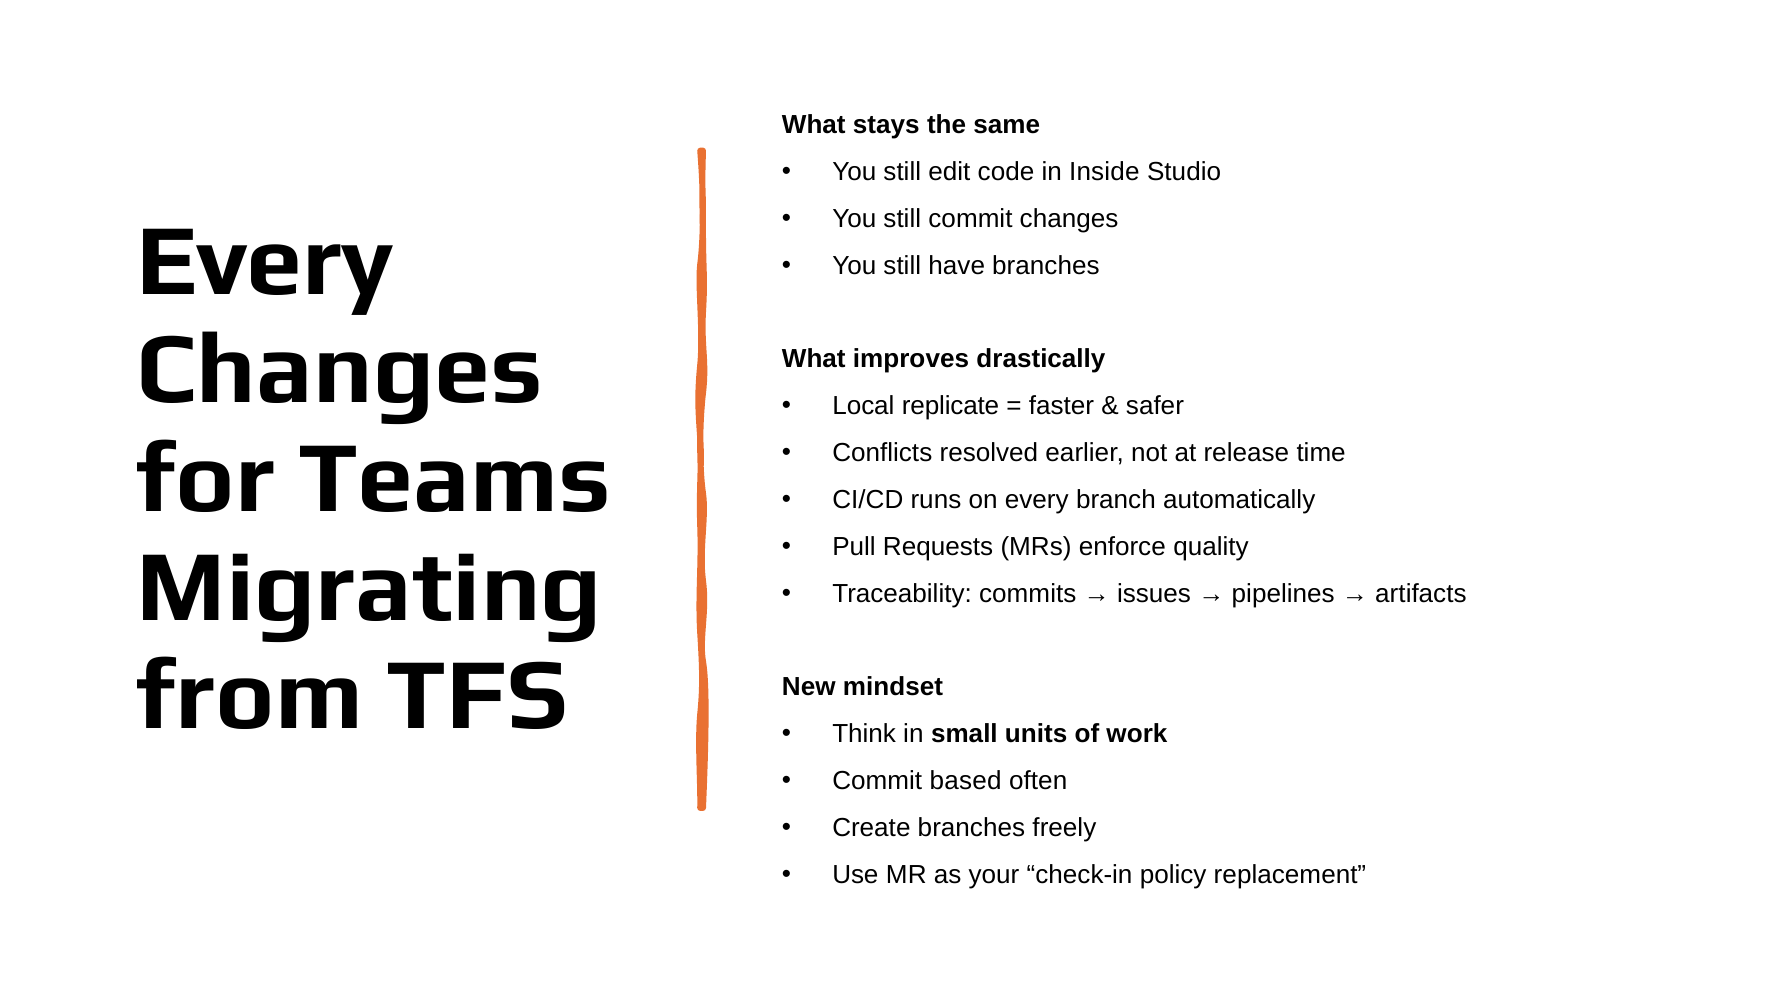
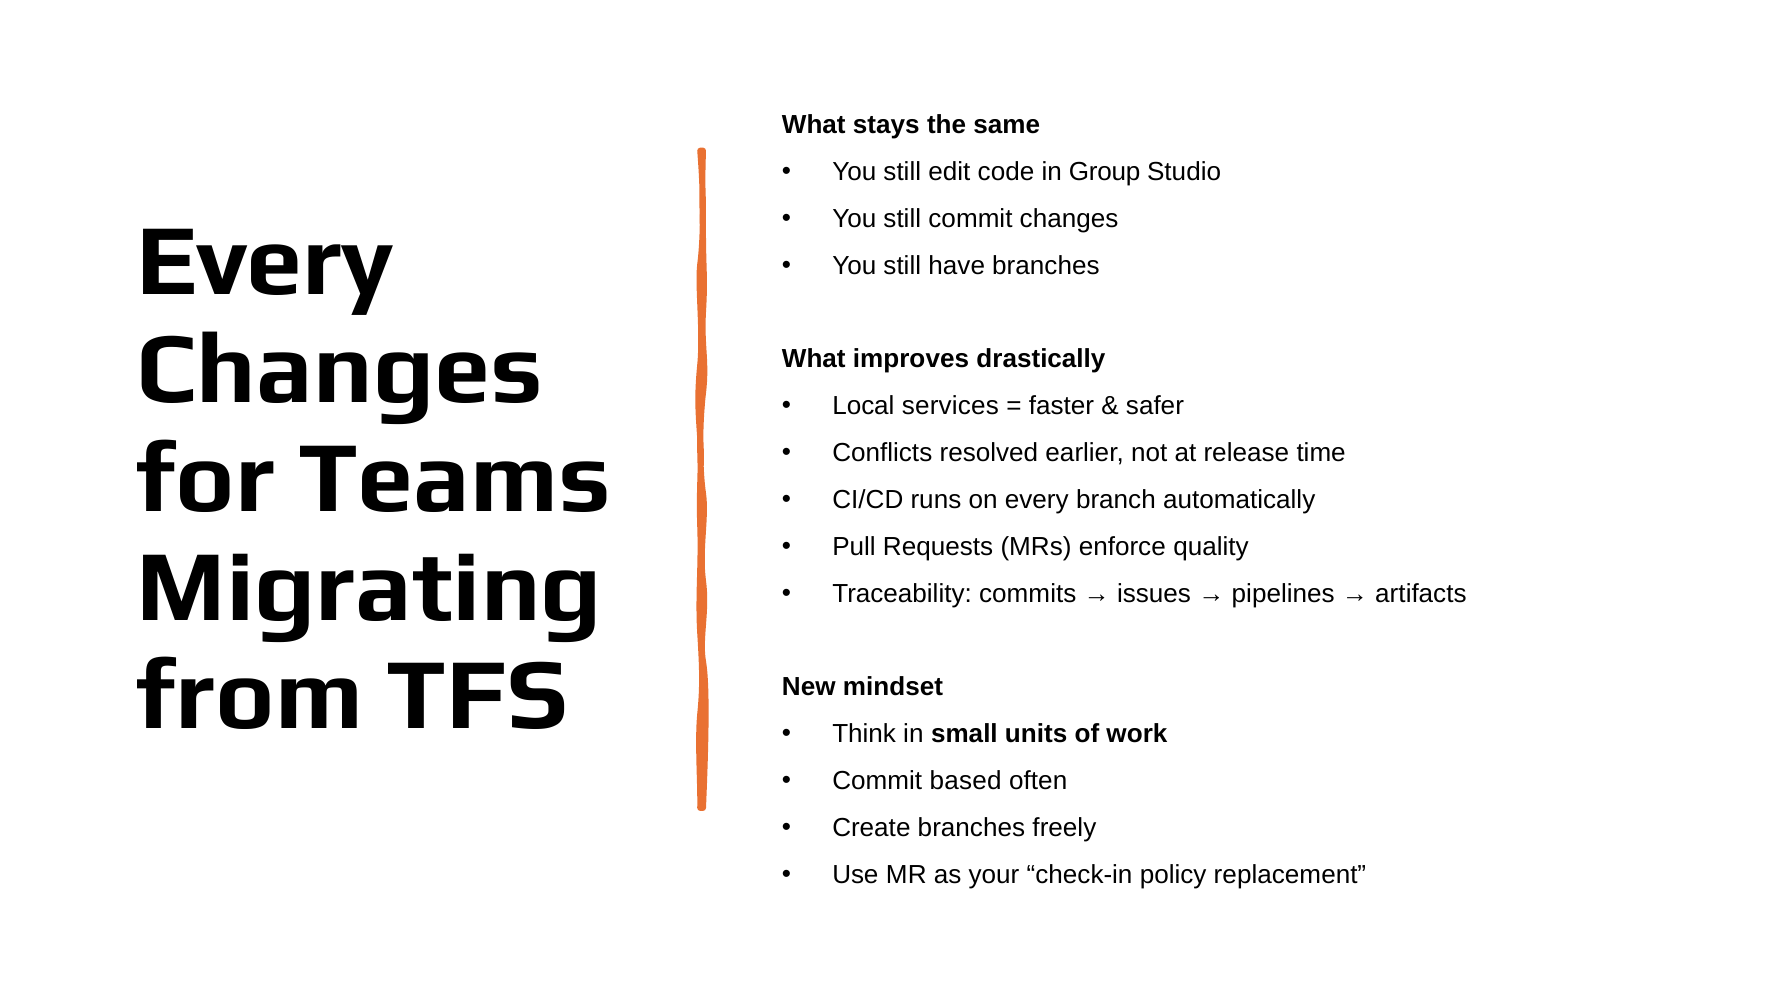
Inside: Inside -> Group (1105, 172)
replicate: replicate -> services (950, 406)
